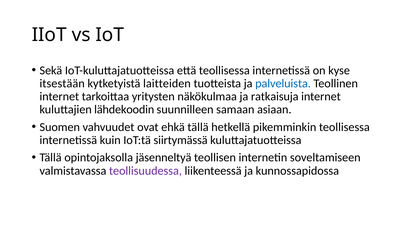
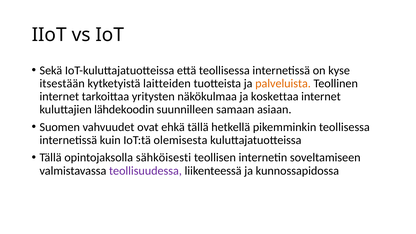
palveluista colour: blue -> orange (283, 83)
ratkaisuja: ratkaisuja -> koskettaa (275, 97)
siirtymässä: siirtymässä -> olemisesta (180, 140)
jäsenneltyä: jäsenneltyä -> sähköisesti (163, 158)
